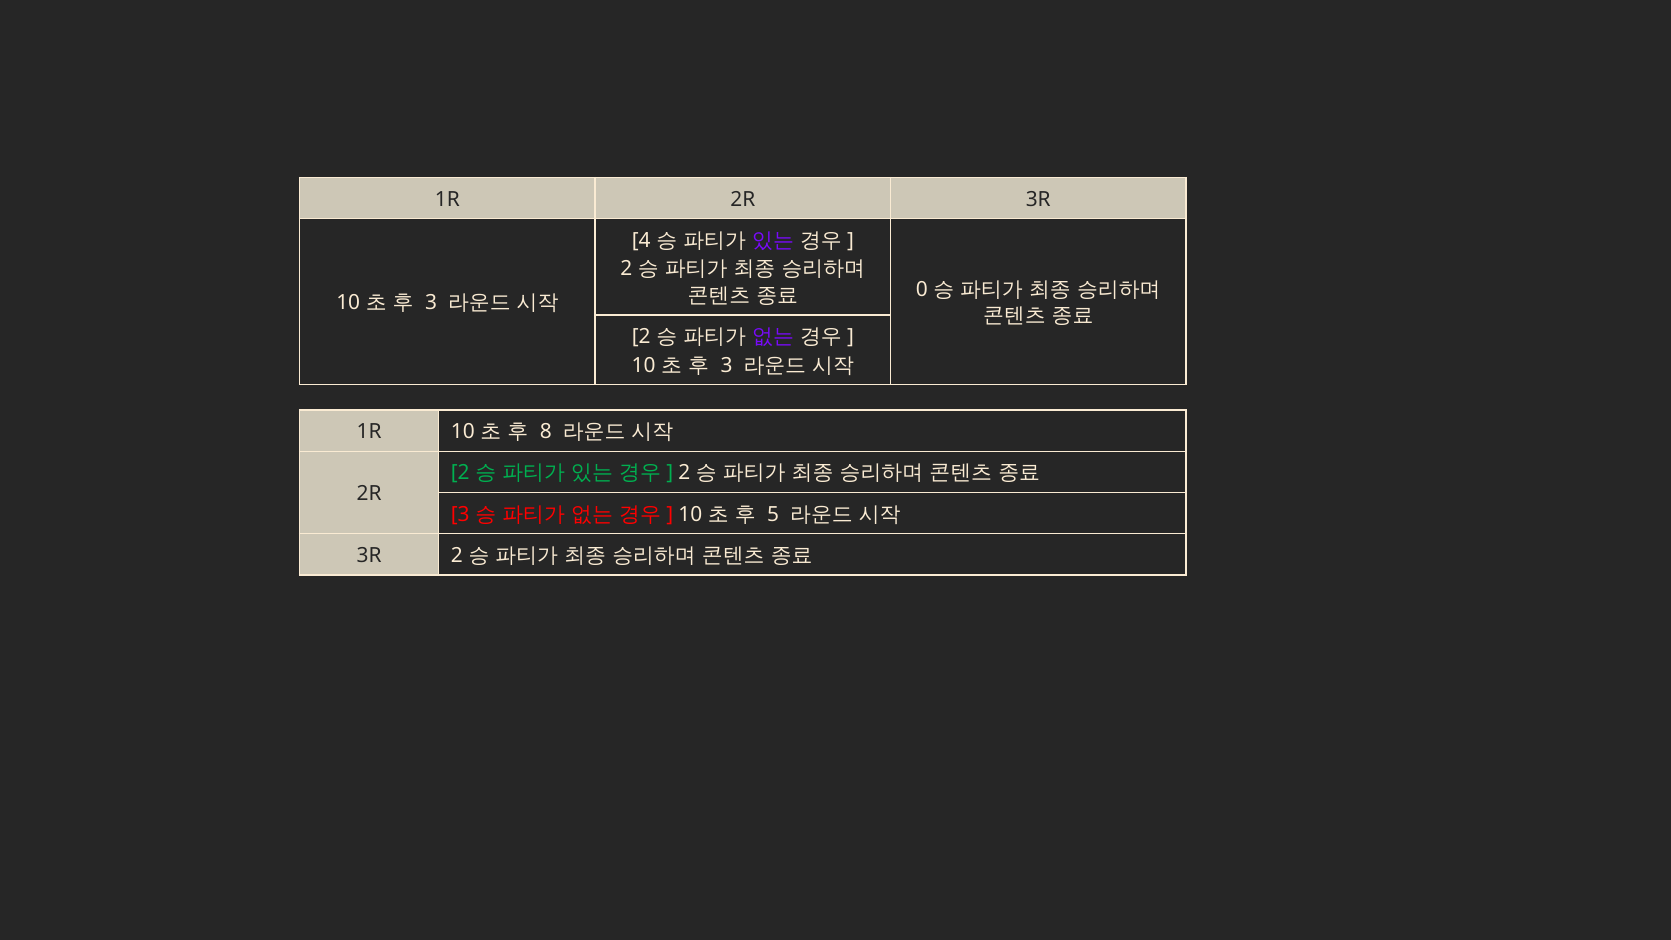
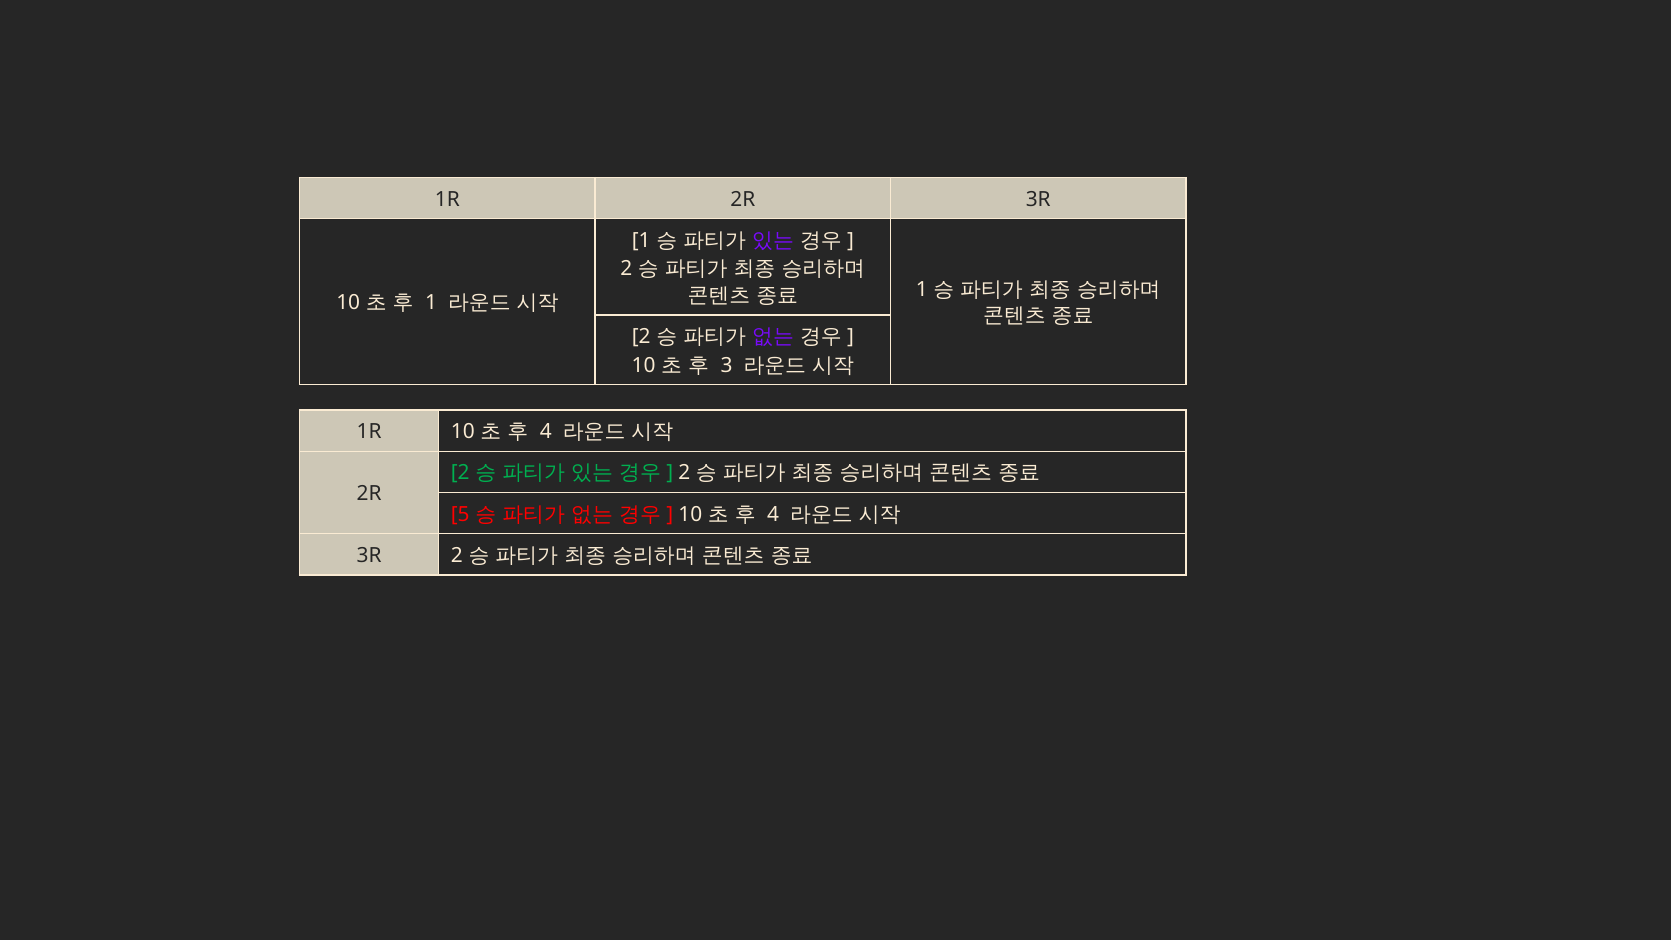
4: 4 -> 1 (641, 240)
0: 0 -> 1 (922, 290)
3: 3 -> 1 (431, 303)
8: 8 -> 4 (546, 432)
3: 3 -> 5 (460, 514)
5: 5 -> 4 (773, 514)
